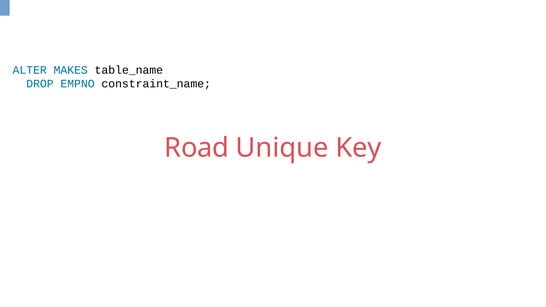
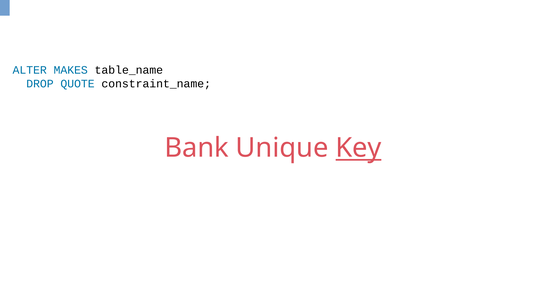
EMPNO: EMPNO -> QUOTE (78, 84)
Road: Road -> Bank (197, 148)
Key underline: none -> present (359, 148)
